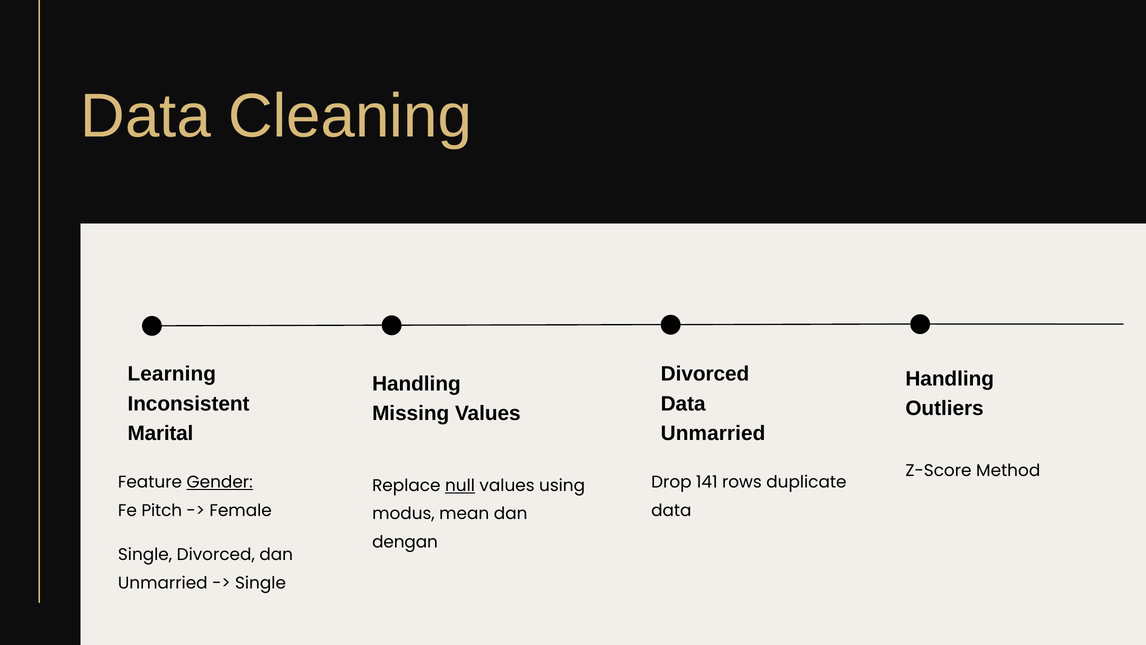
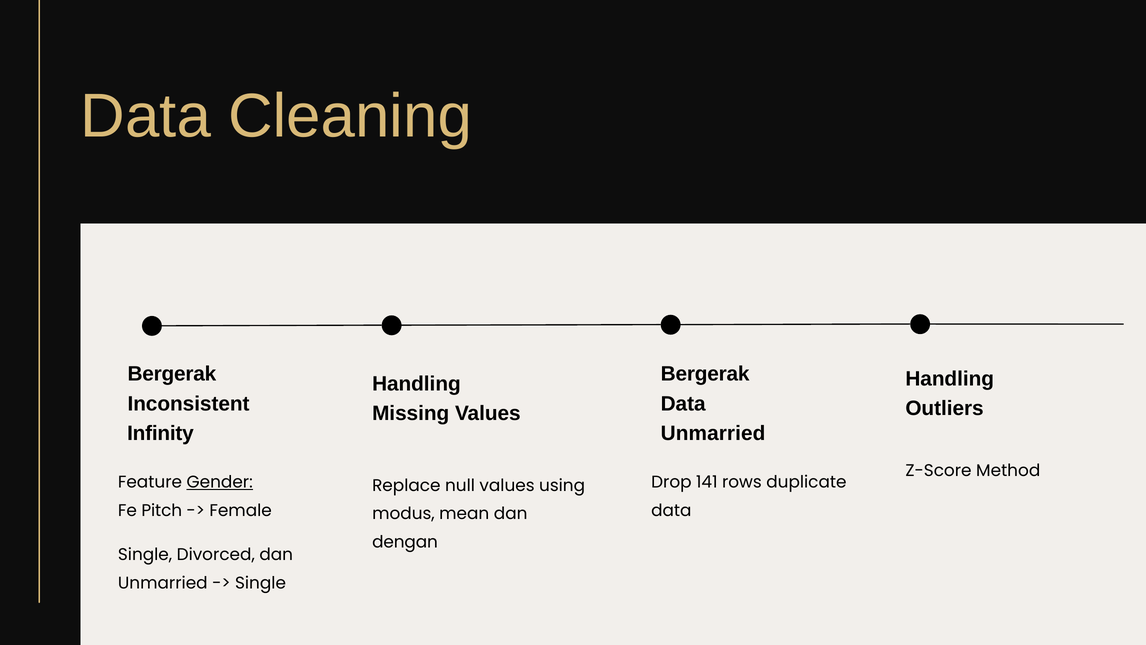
Learning: Learning -> Bergerak (172, 374)
Divorced: Divorced -> Bergerak (705, 374)
Marital: Marital -> Infinity (160, 433)
null underline: present -> none (460, 485)
